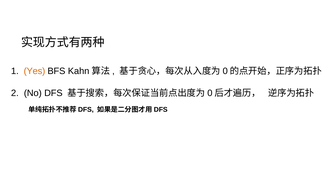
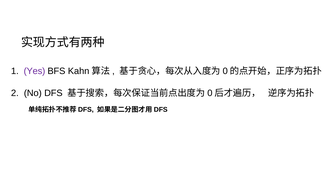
Yes colour: orange -> purple (34, 71)
